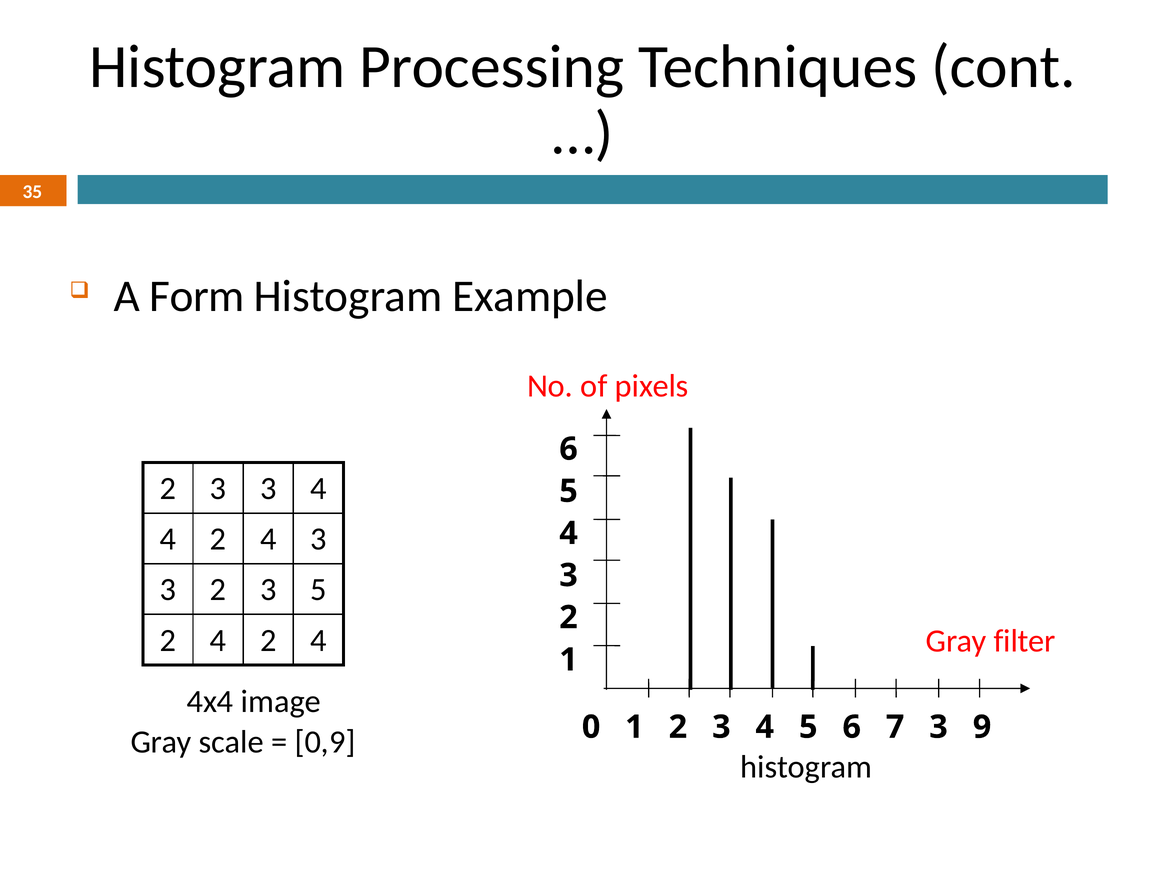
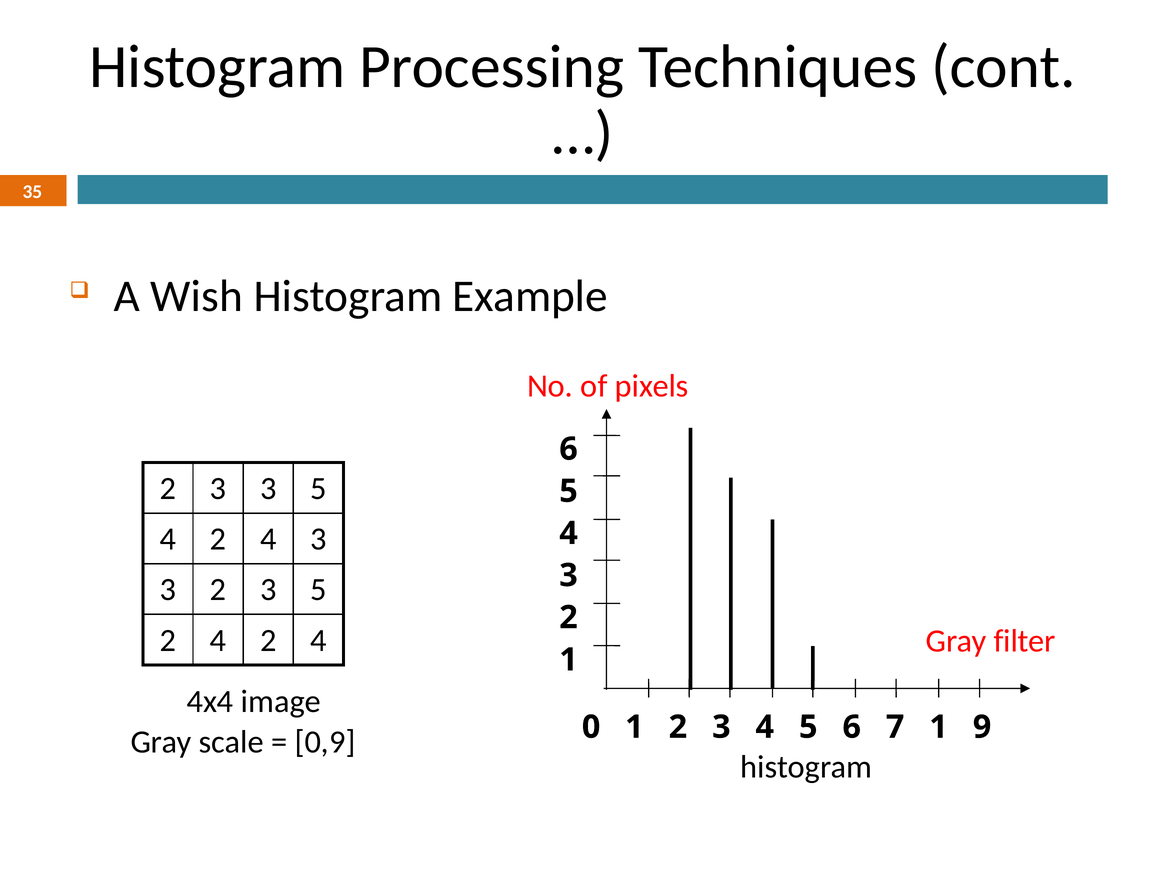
Form: Form -> Wish (197, 296)
4: 4 -> 5 (319, 488)
7 3: 3 -> 1 (939, 727)
